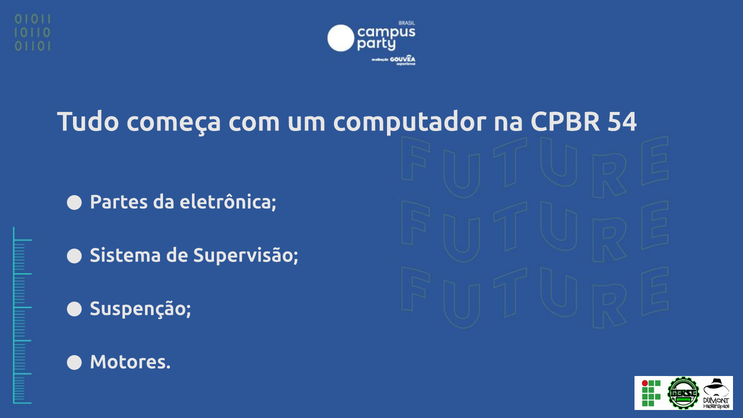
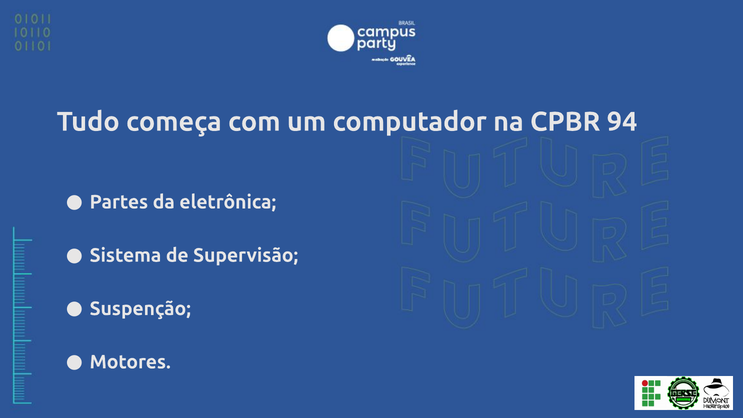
54: 54 -> 94 (622, 122)
